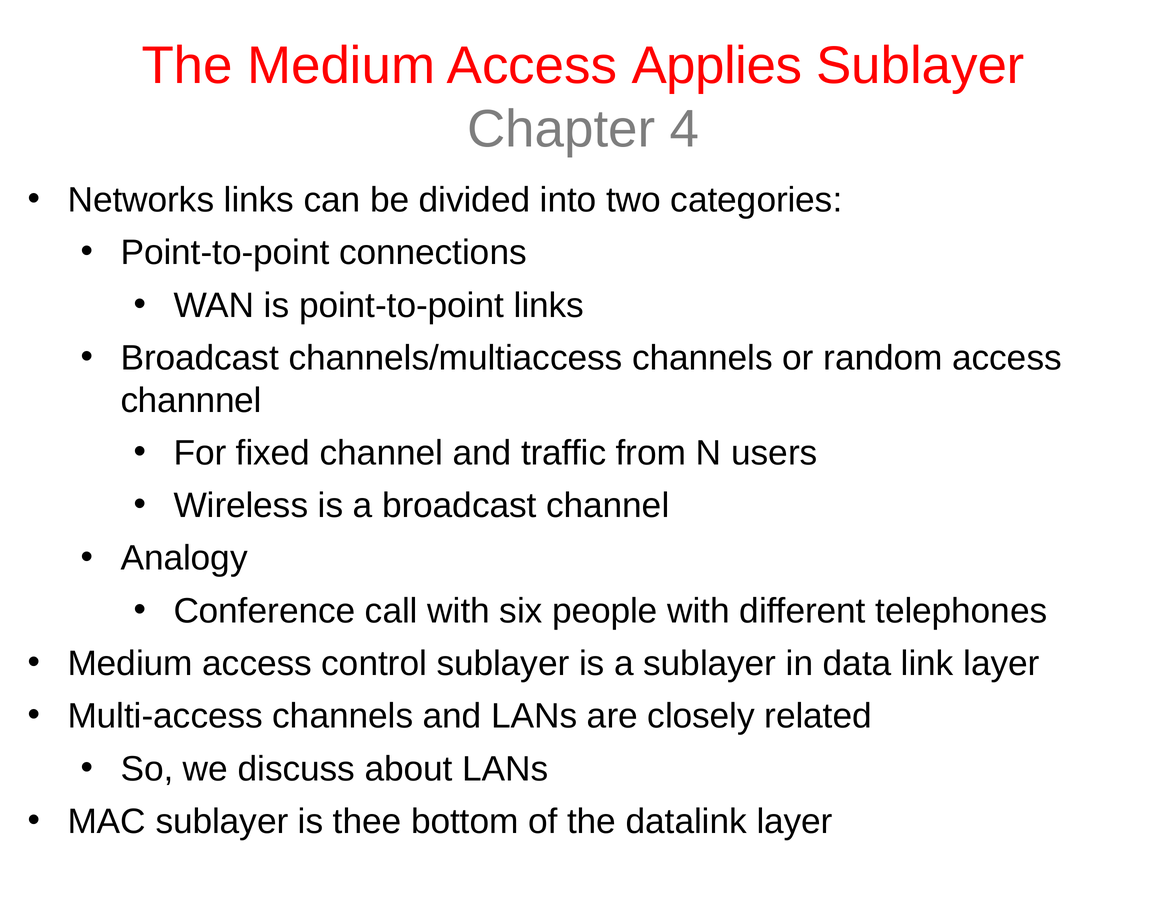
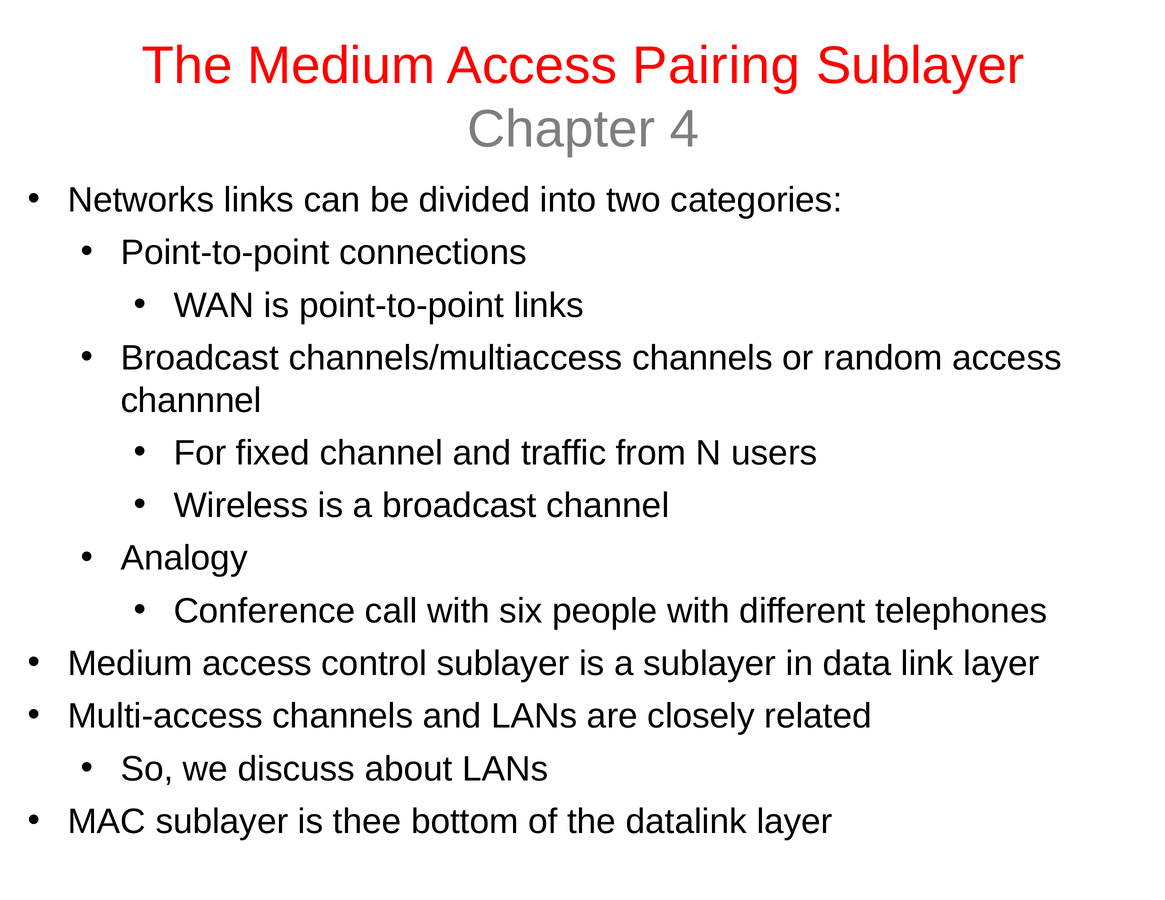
Applies: Applies -> Pairing (716, 66)
